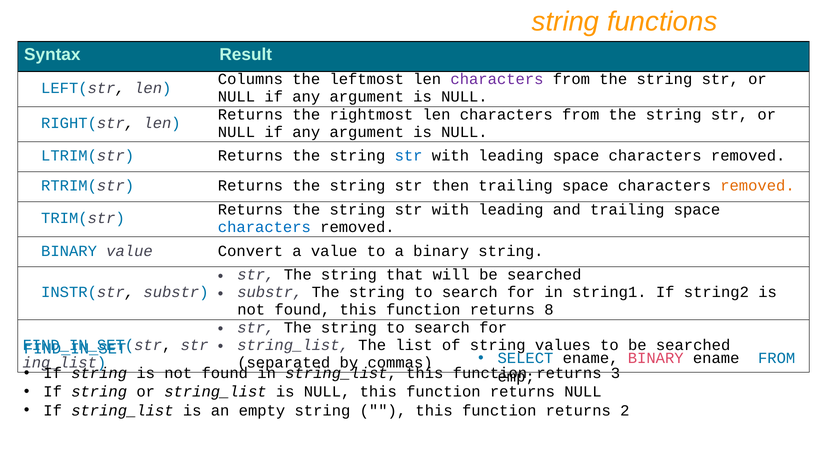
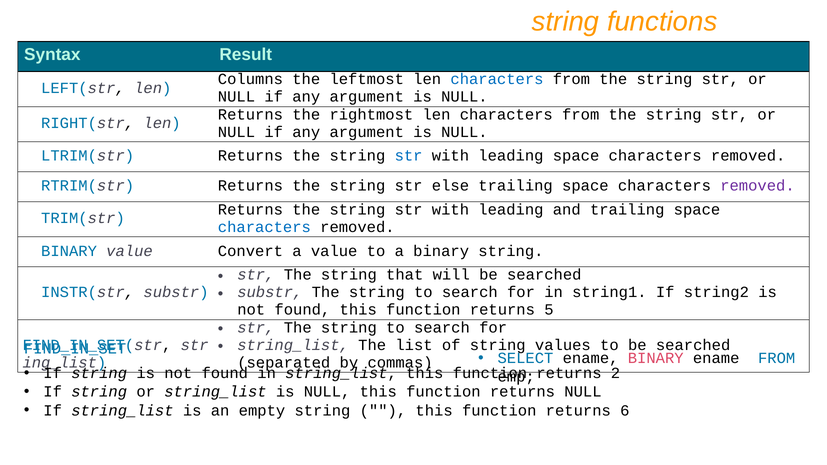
characters colour: purple -> blue (497, 79)
then: then -> else (450, 186)
removed colour: orange -> purple (757, 186)
8: 8 -> 5 (549, 310)
3: 3 -> 2 (616, 373)
2: 2 -> 6 (625, 411)
